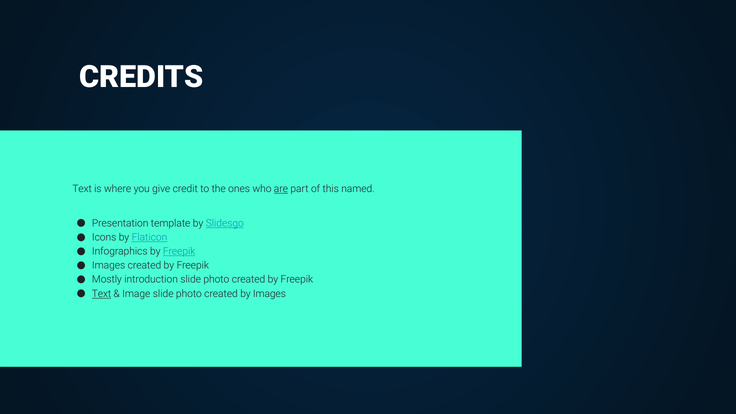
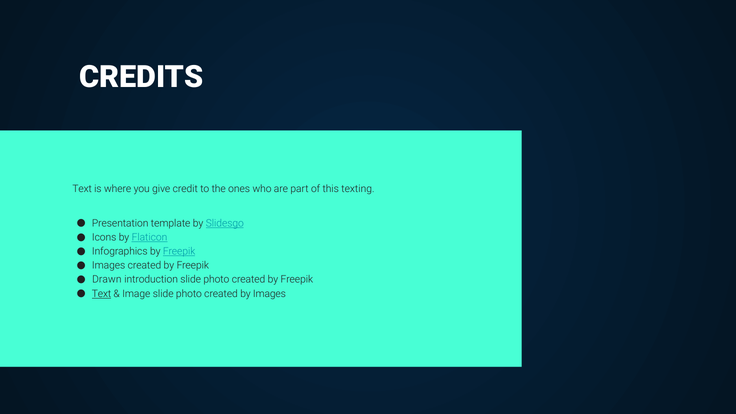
are underline: present -> none (281, 189)
named: named -> texting (358, 189)
Mostly: Mostly -> Drawn (107, 280)
